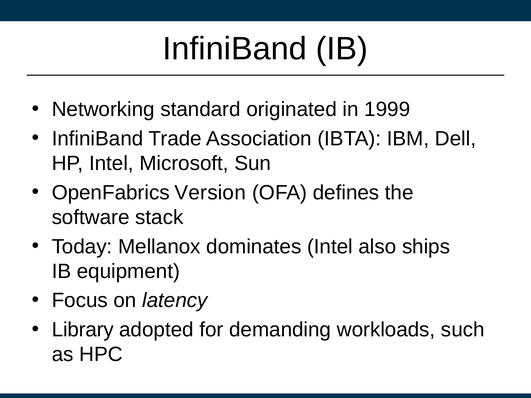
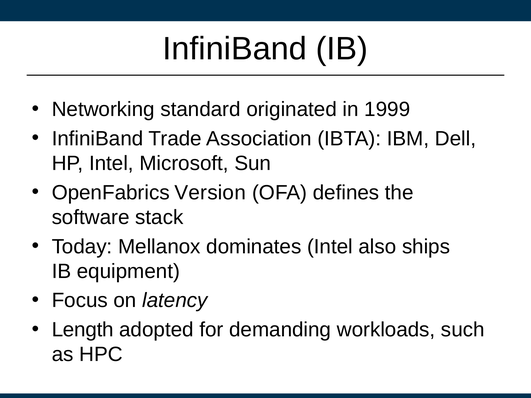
Library: Library -> Length (83, 330)
